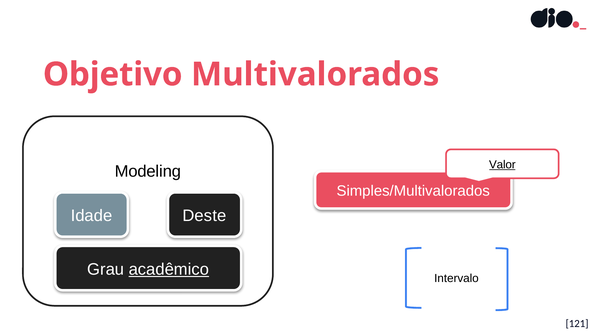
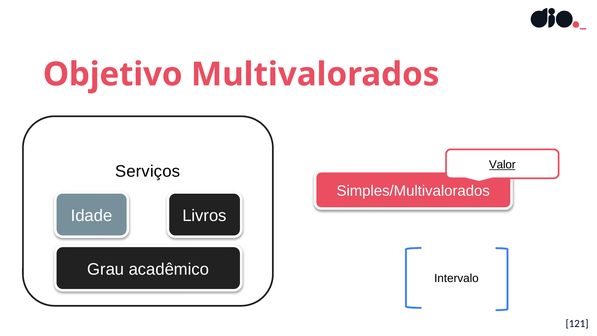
Modeling: Modeling -> Serviços (148, 171)
Deste: Deste -> Livros (205, 216)
acadêmico underline: present -> none (169, 269)
